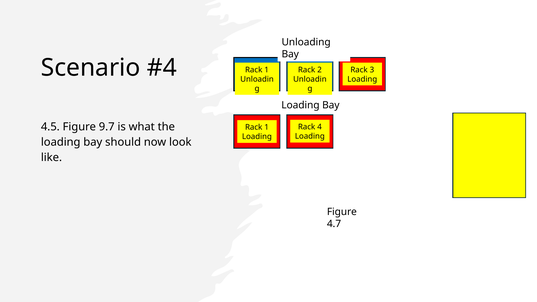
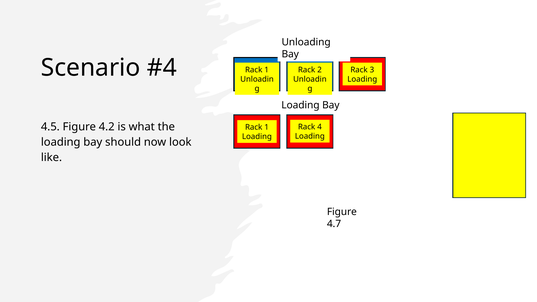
9.7: 9.7 -> 4.2 (107, 127)
